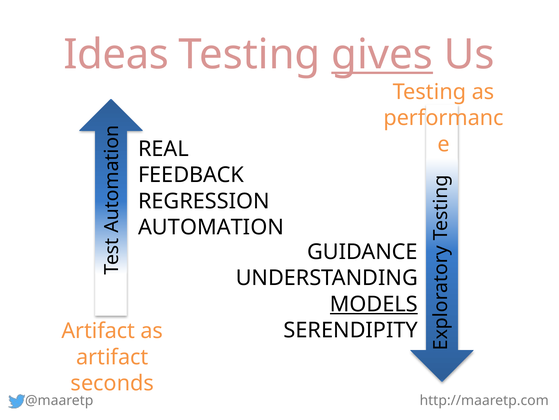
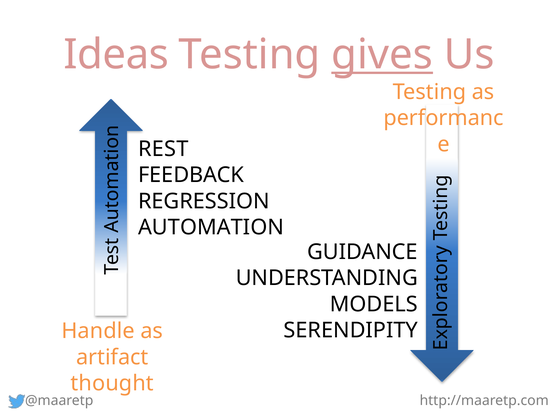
REAL: REAL -> REST (163, 149)
MODELS underline: present -> none (374, 304)
Artifact: Artifact -> Handle (98, 331)
seconds: seconds -> thought (112, 383)
